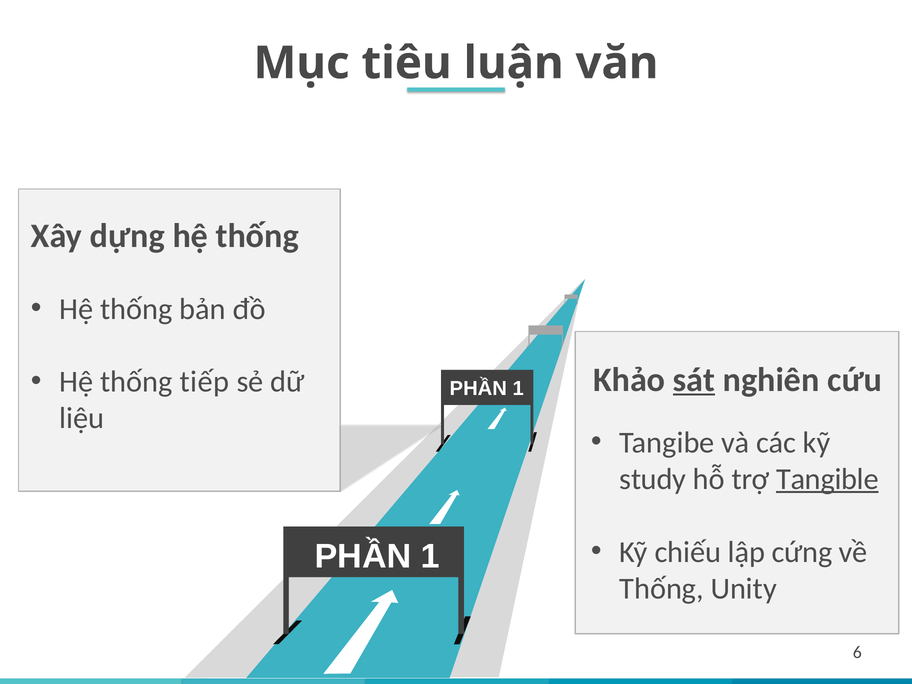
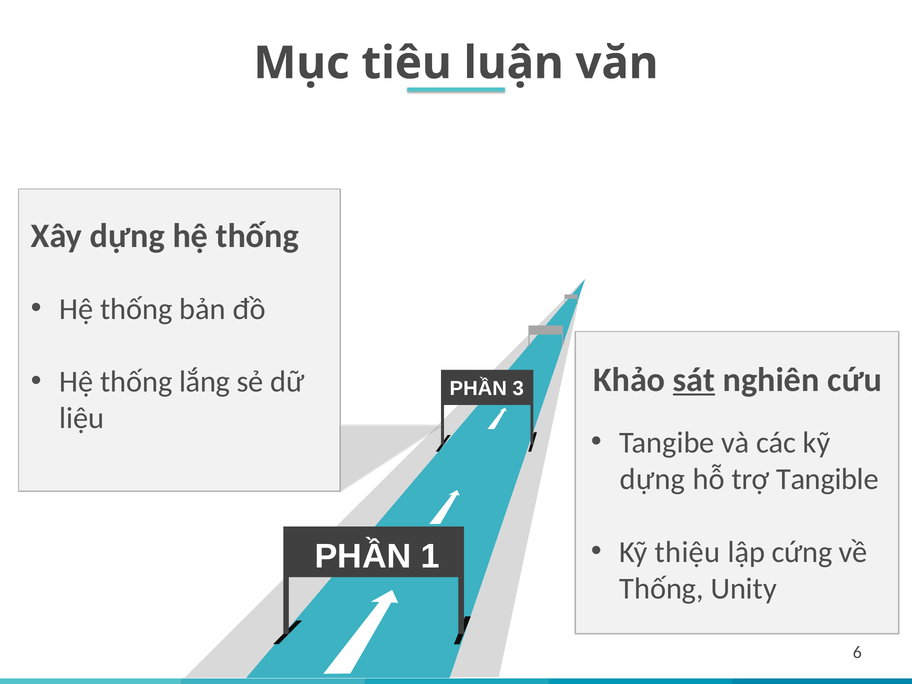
tiếp: tiếp -> lắng (205, 382)
1: 1 -> 3 (518, 389)
study: study -> dựng (652, 479)
Tangible underline: present -> none (827, 479)
chiếu: chiếu -> thiệu (688, 552)
